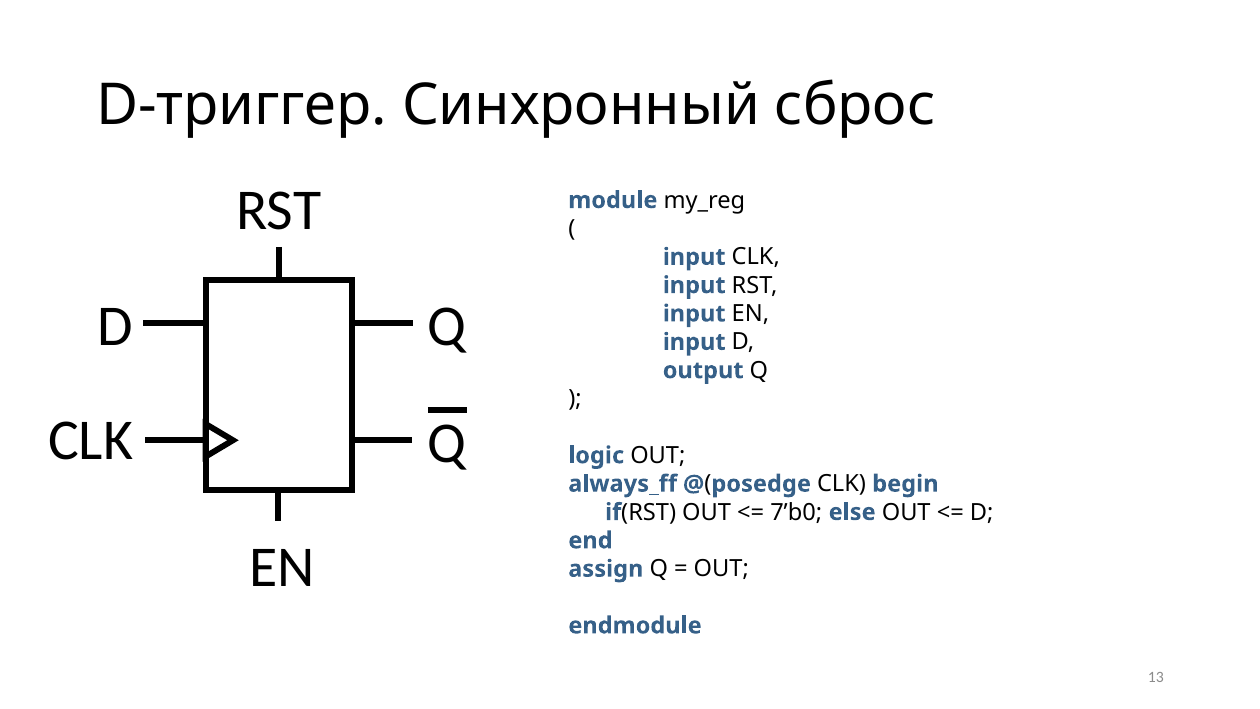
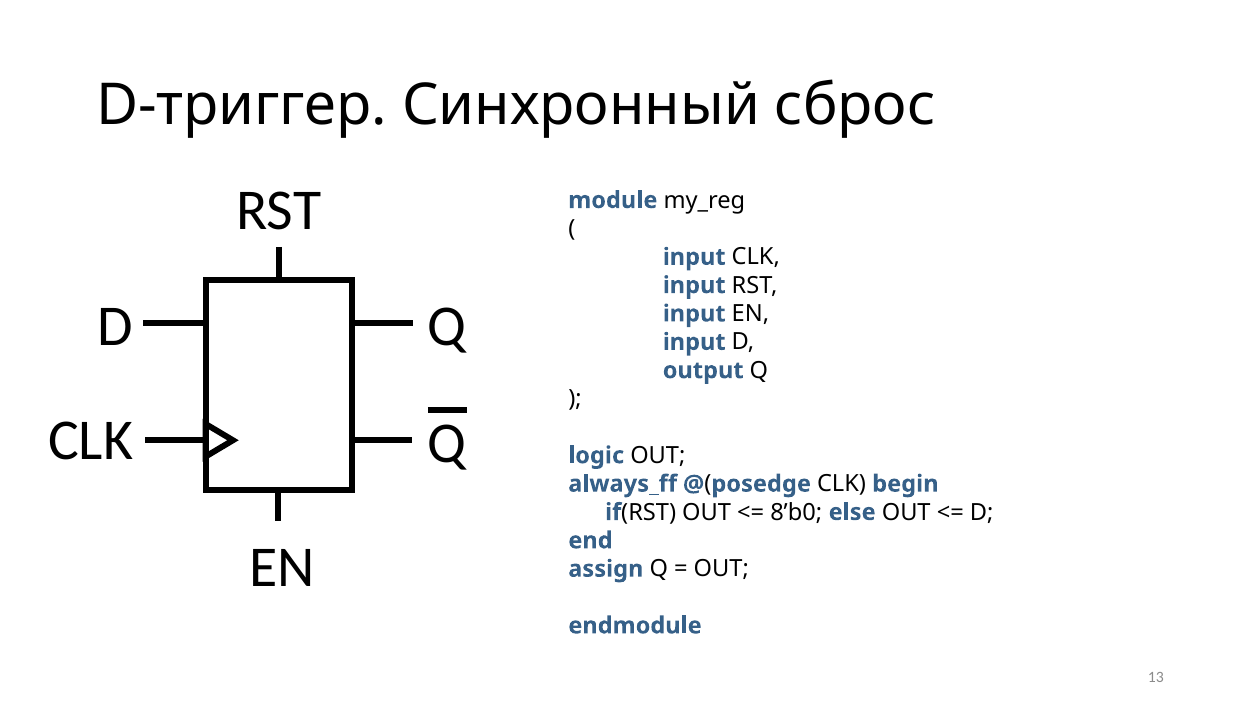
7’b0: 7’b0 -> 8’b0 (796, 512)
